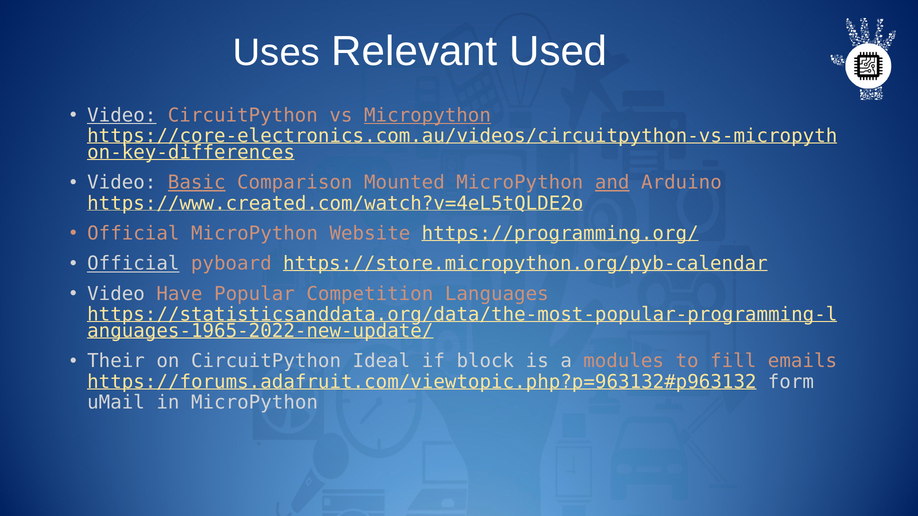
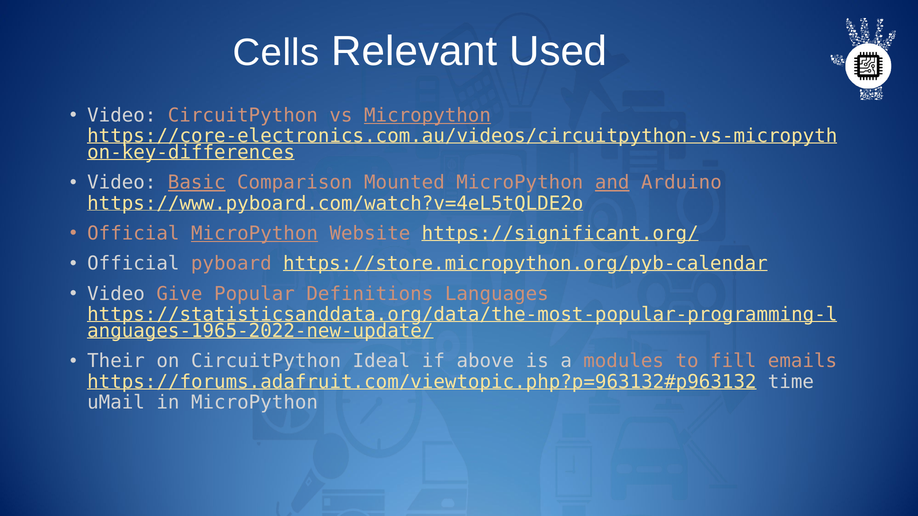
Uses: Uses -> Cells (276, 53)
Video underline: present -> none (122, 115)
https://www.created.com/watch?v=4eL5tQLDE2o: https://www.created.com/watch?v=4eL5tQLDE2o -> https://www.pyboard.com/watch?v=4eL5tQLDE2o (335, 203)
MicroPython underline: none -> present (254, 234)
https://programming.org/: https://programming.org/ -> https://significant.org/ (560, 234)
Official underline: present -> none (133, 264)
Have: Have -> Give (179, 294)
Competition: Competition -> Definitions (370, 294)
block: block -> above (485, 361)
form: form -> time (791, 382)
